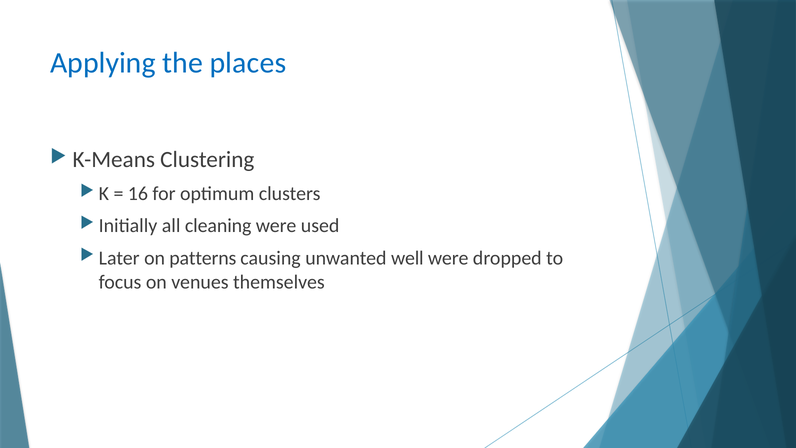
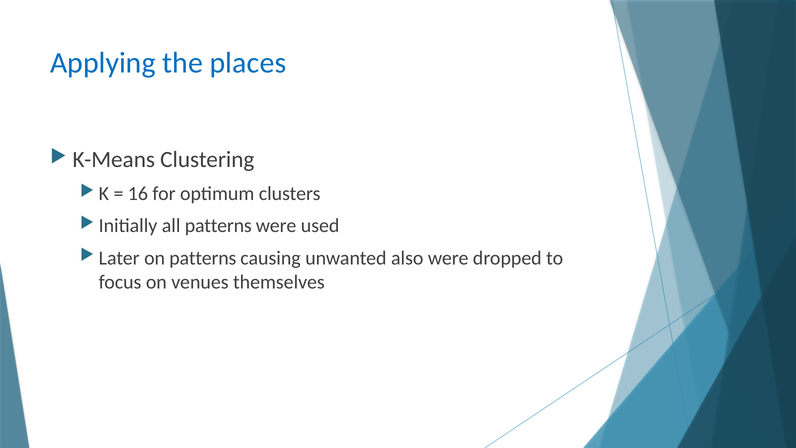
all cleaning: cleaning -> patterns (218, 226)
well: well -> also (407, 258)
